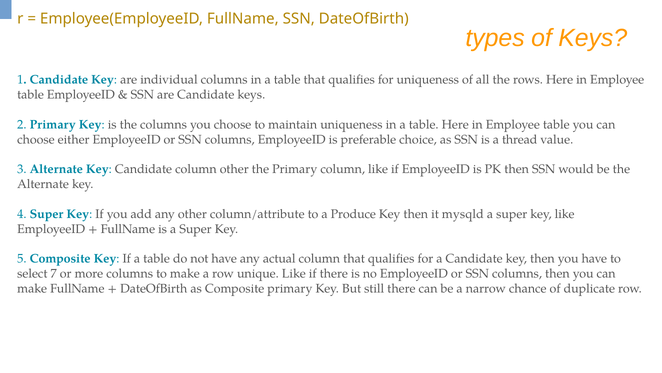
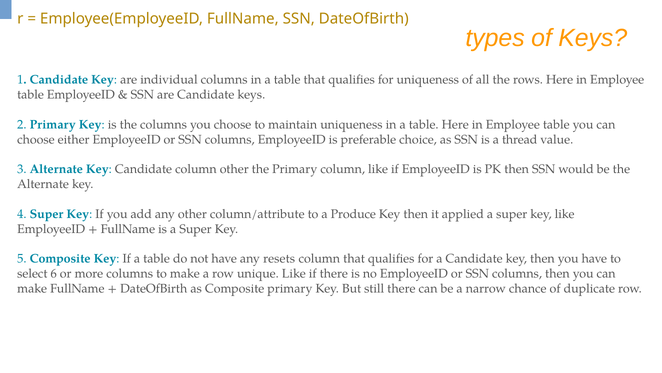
mysqld: mysqld -> applied (463, 214)
actual: actual -> resets (279, 258)
7: 7 -> 6 (54, 273)
